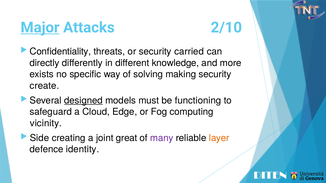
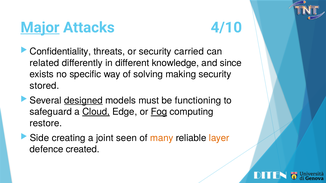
2/10: 2/10 -> 4/10 (226, 28)
directly: directly -> related (44, 63)
more: more -> since (231, 63)
create: create -> stored (44, 86)
Cloud underline: none -> present (96, 112)
Fog underline: none -> present (159, 112)
vicinity: vicinity -> restore (46, 123)
great: great -> seen (127, 138)
many colour: purple -> orange (162, 138)
identity: identity -> created (83, 150)
